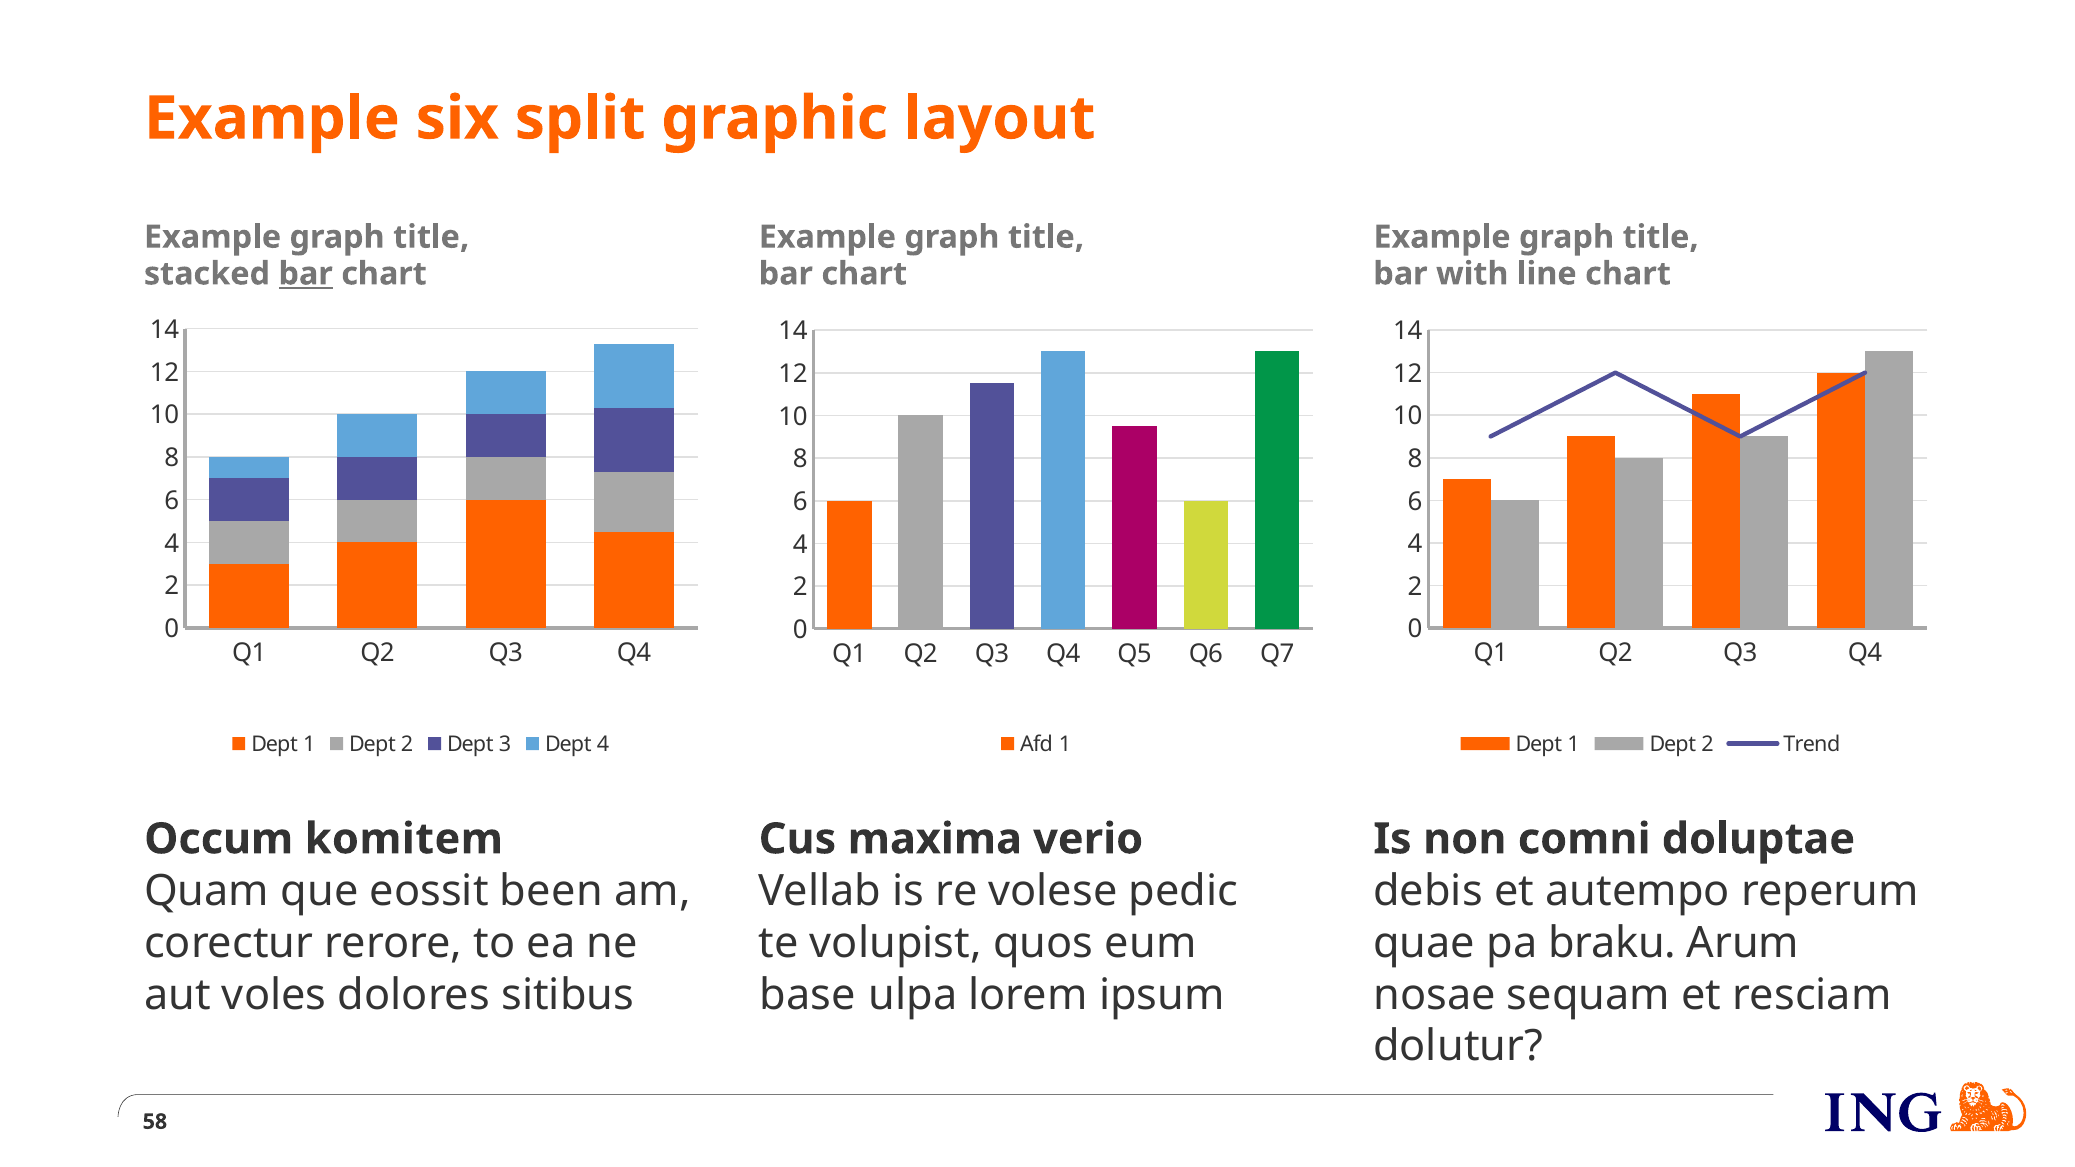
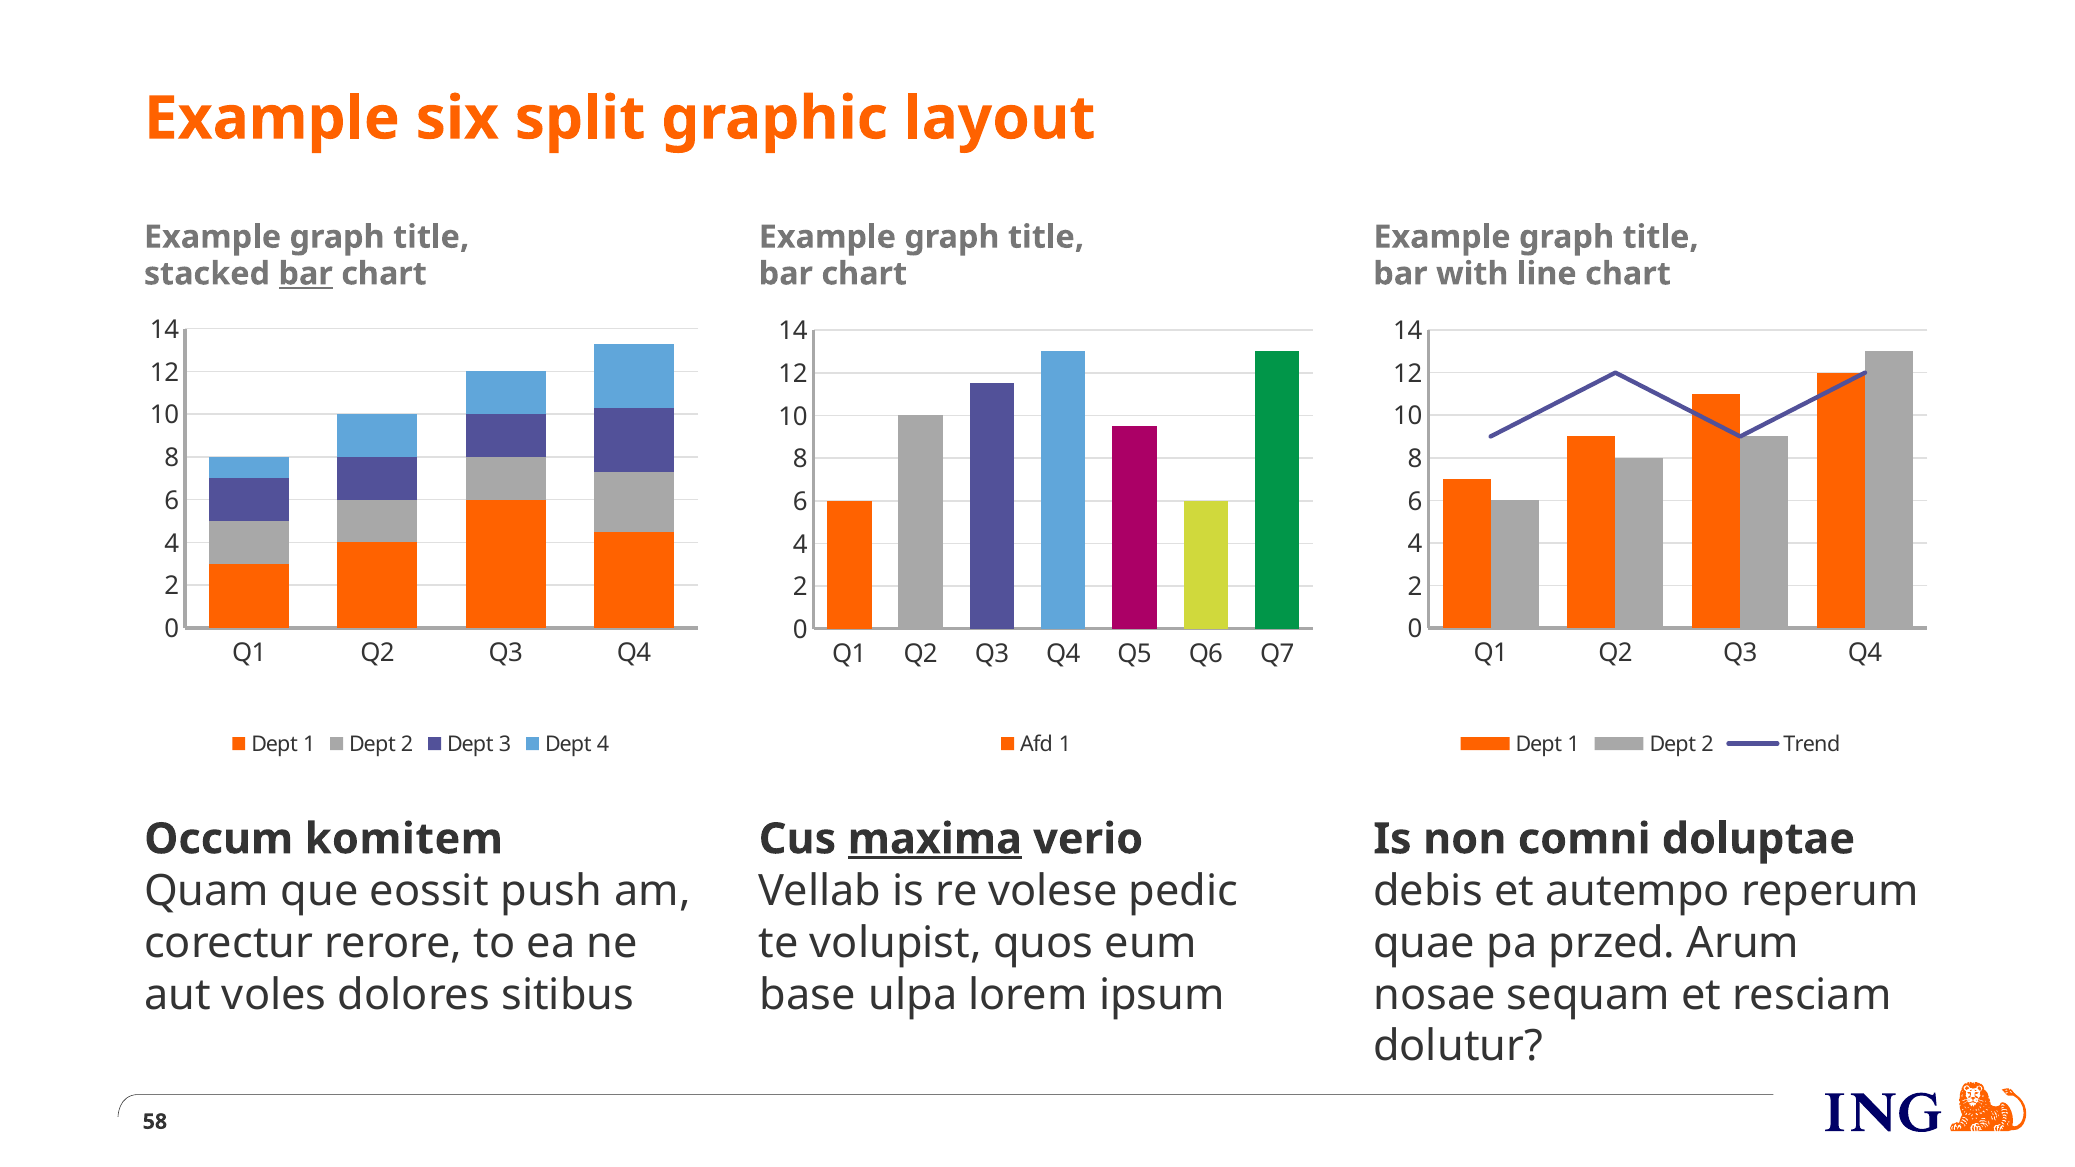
maxima underline: none -> present (935, 839)
been: been -> push (551, 891)
braku: braku -> przed (1612, 943)
